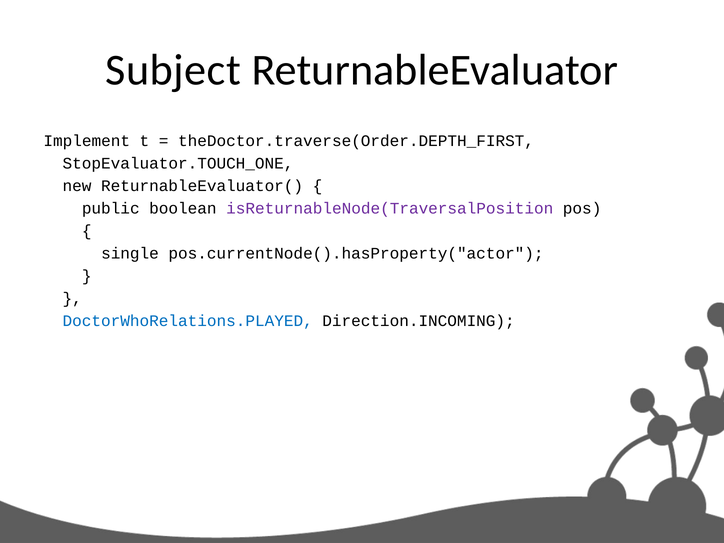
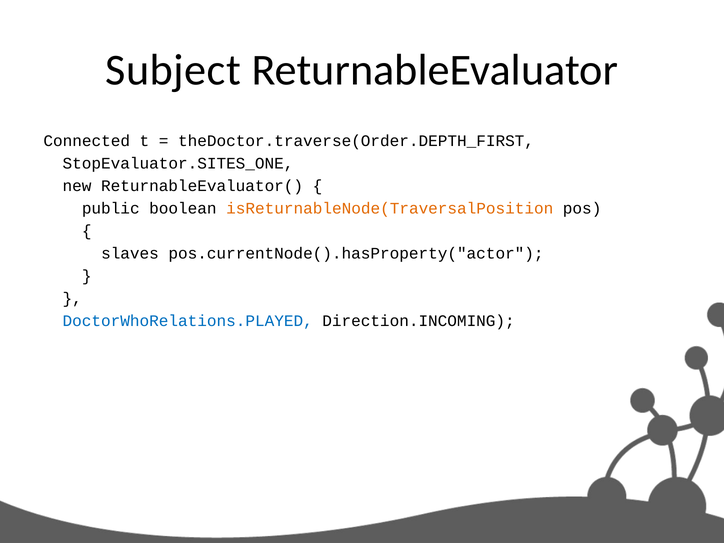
Implement: Implement -> Connected (87, 141)
StopEvaluator.TOUCH_ONE: StopEvaluator.TOUCH_ONE -> StopEvaluator.SITES_ONE (178, 164)
isReturnableNode(TraversalPosition colour: purple -> orange (390, 209)
single: single -> slaves (130, 254)
